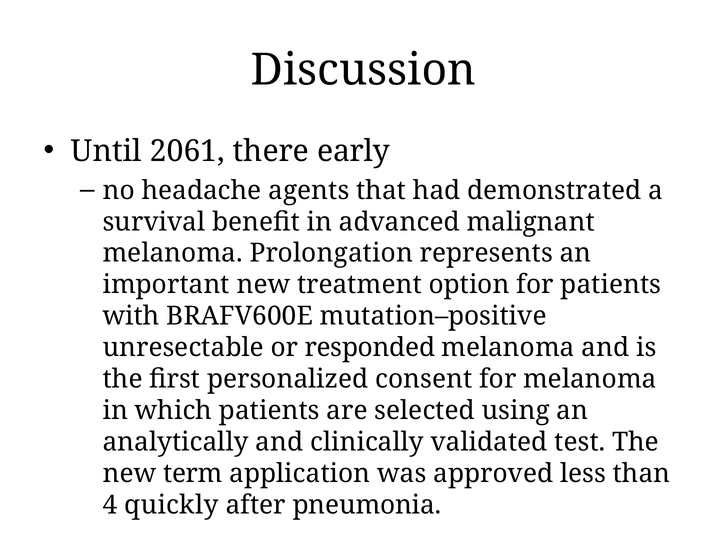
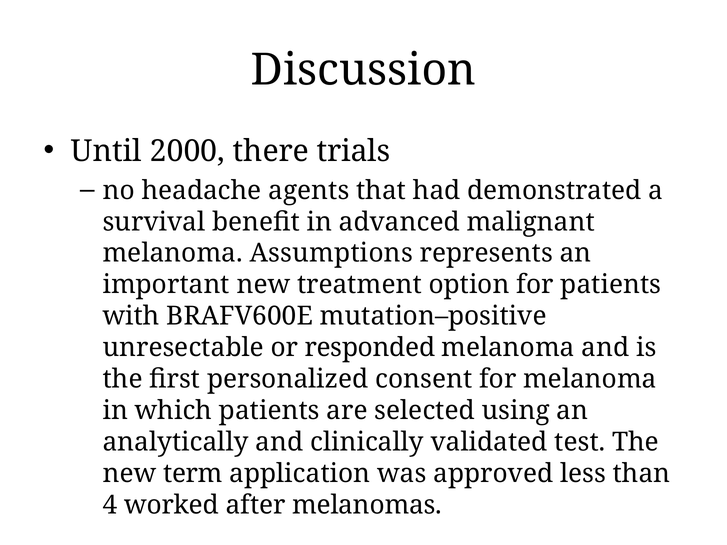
2061: 2061 -> 2000 (187, 151)
early: early -> trials (354, 151)
Prolongation: Prolongation -> Assumptions (331, 253)
quickly: quickly -> worked (172, 505)
pneumonia: pneumonia -> melanomas (367, 505)
